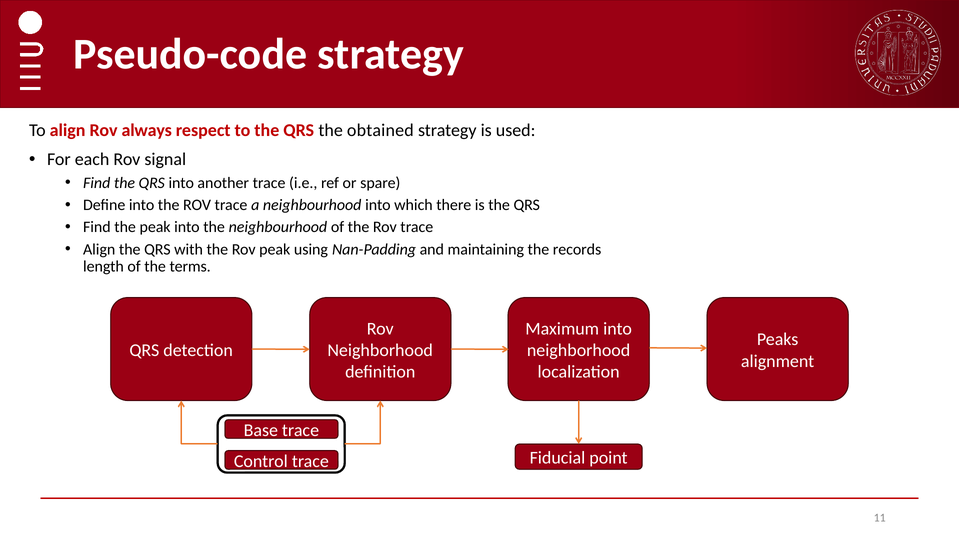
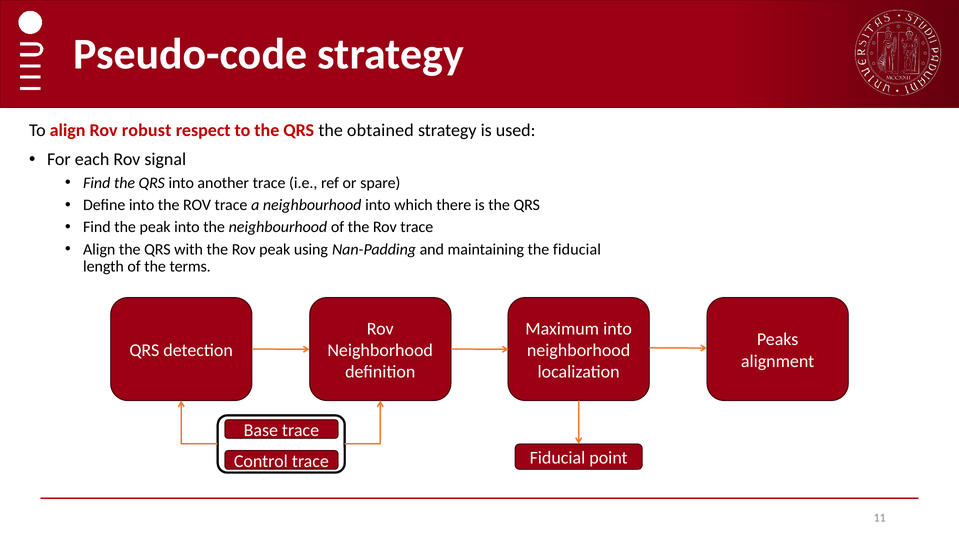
always: always -> robust (147, 130)
the records: records -> fiducial (577, 250)
